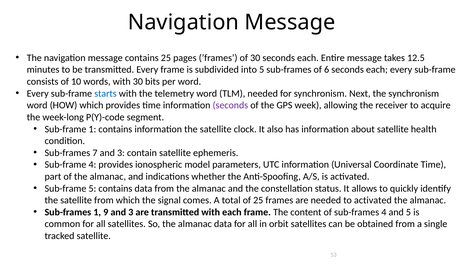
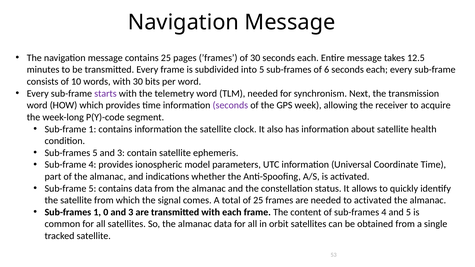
starts colour: blue -> purple (105, 94)
the synchronism: synchronism -> transmission (414, 94)
Sub-frames 7: 7 -> 5 (95, 153)
9: 9 -> 0 (106, 212)
